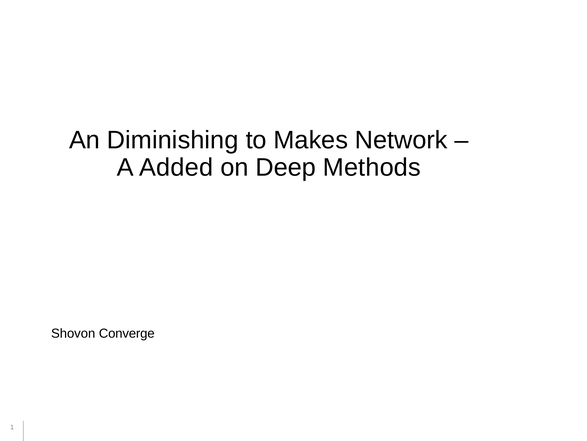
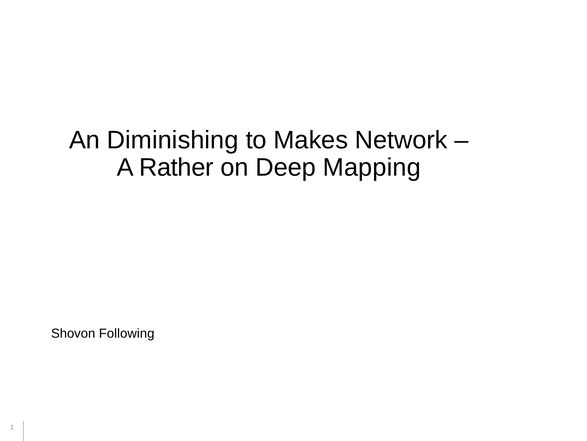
Added: Added -> Rather (176, 167)
Methods: Methods -> Mapping (372, 167)
Converge: Converge -> Following (127, 333)
